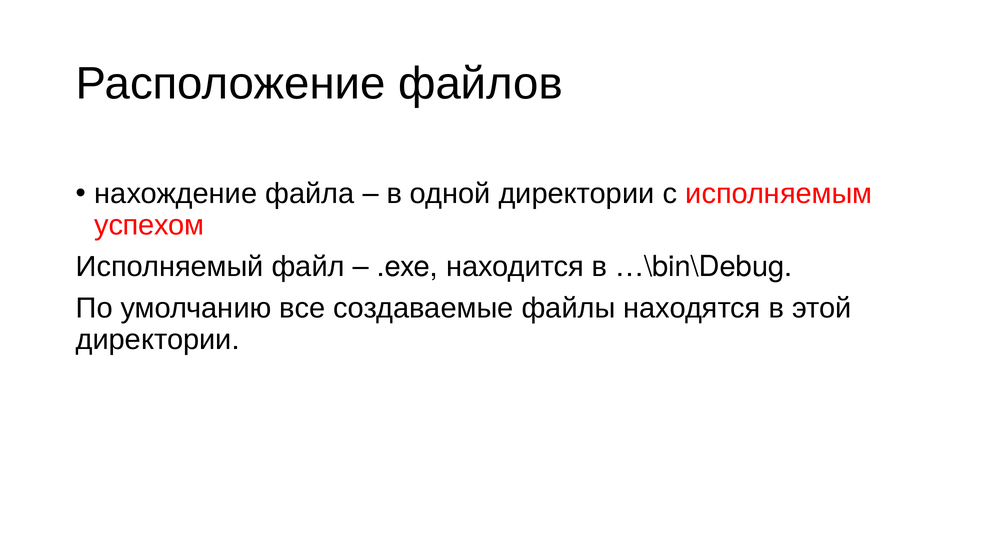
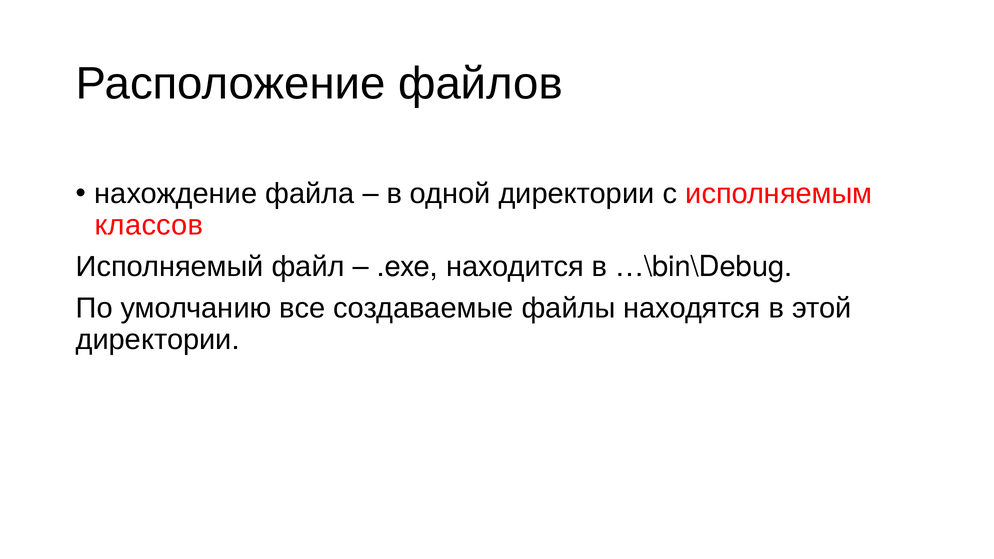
успехом: успехом -> классов (149, 225)
